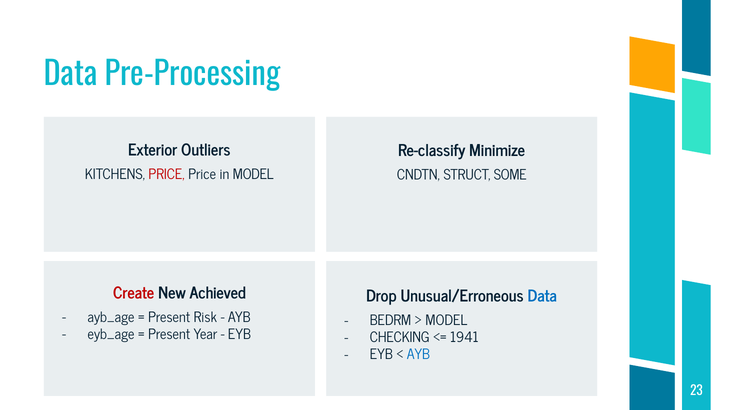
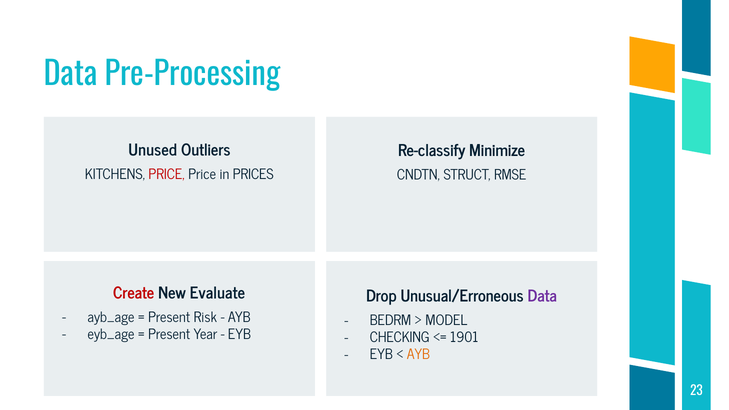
Exterior: Exterior -> Unused (153, 151)
in MODEL: MODEL -> PRICES (253, 175)
SOME: SOME -> RMSE (510, 175)
Achieved: Achieved -> Evaluate (217, 293)
Data colour: blue -> purple (542, 296)
1941: 1941 -> 1901 (464, 338)
AYB colour: blue -> orange (418, 355)
